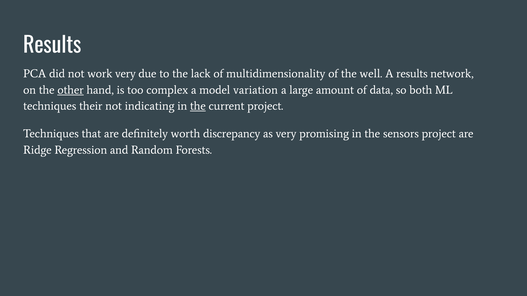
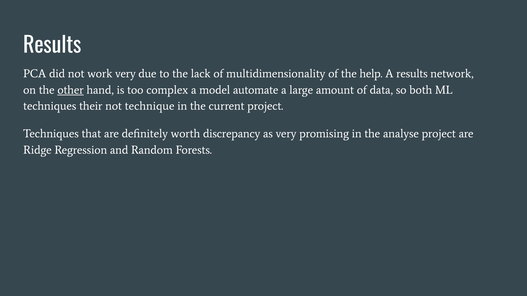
well: well -> help (371, 74)
variation: variation -> automate (256, 90)
indicating: indicating -> technique (150, 106)
the underline: present -> none (198, 106)
sensors: sensors -> analyse (401, 134)
